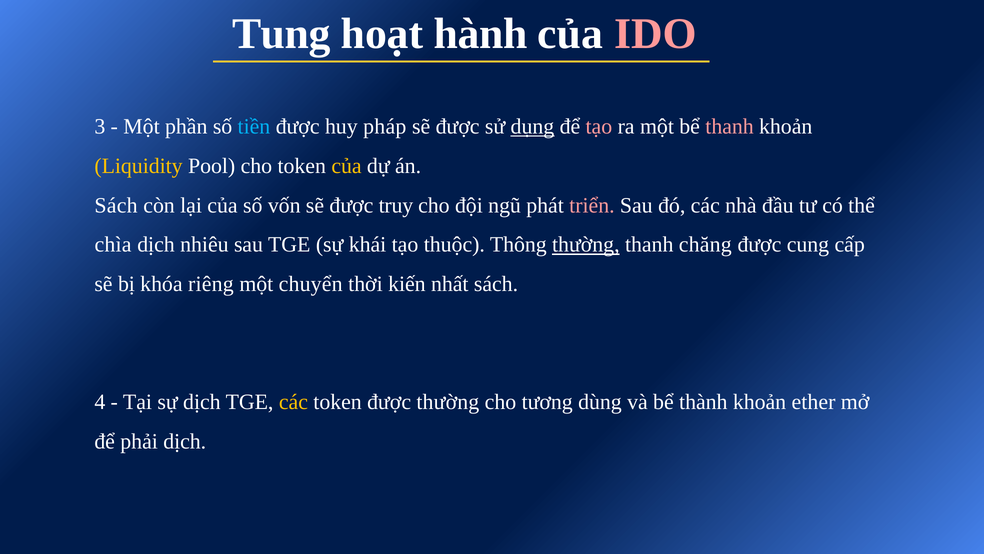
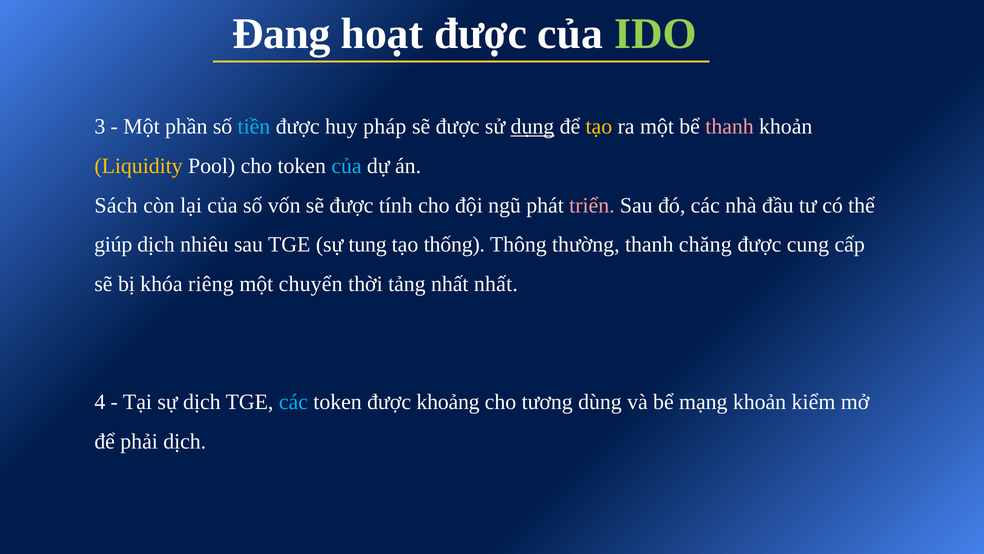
Tung: Tung -> Đang (281, 34)
hoạt hành: hành -> được (481, 34)
IDO colour: pink -> light green (655, 34)
tạo colour: pink -> yellow (599, 127)
của colour: yellow -> light blue (346, 166)
truy: truy -> tính (396, 205)
chìa: chìa -> giúp (113, 244)
khái: khái -> tung (368, 244)
thuộc: thuộc -> thống (454, 244)
thường underline: present -> none (586, 244)
kiến: kiến -> tảng (407, 284)
nhất sách: sách -> nhất (496, 284)
các colour: yellow -> light blue (293, 402)
được thường: thường -> khoảng (448, 402)
thành: thành -> mạng (703, 402)
ether: ether -> kiểm (813, 402)
